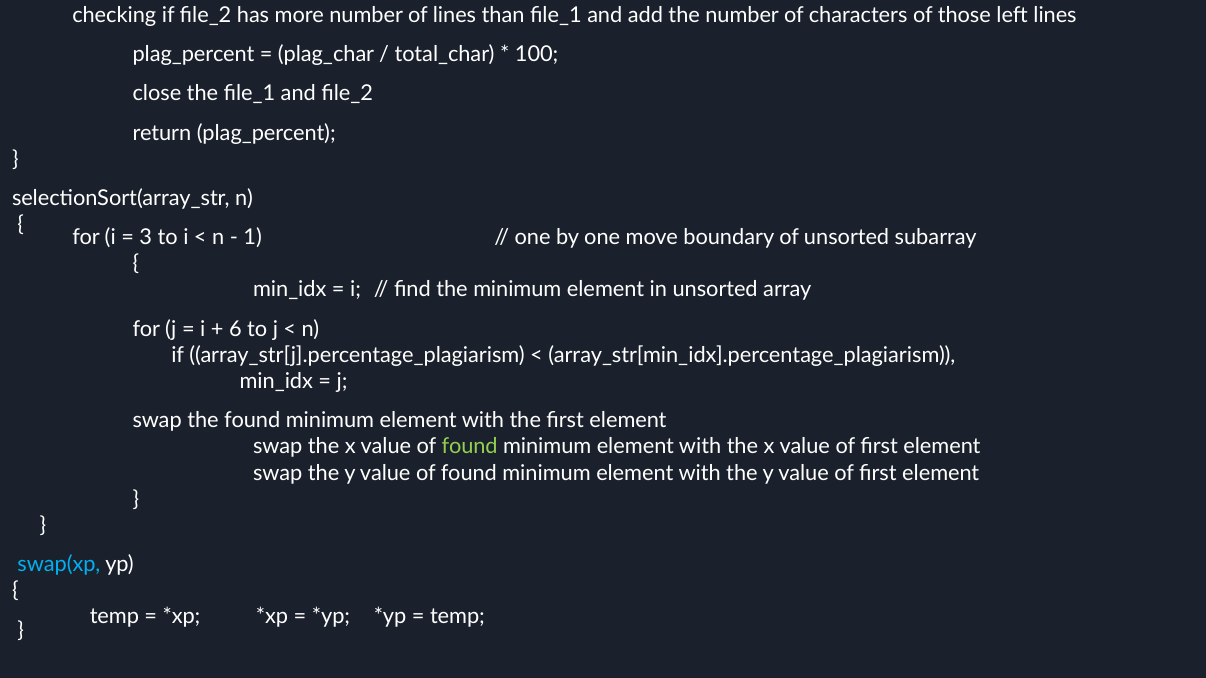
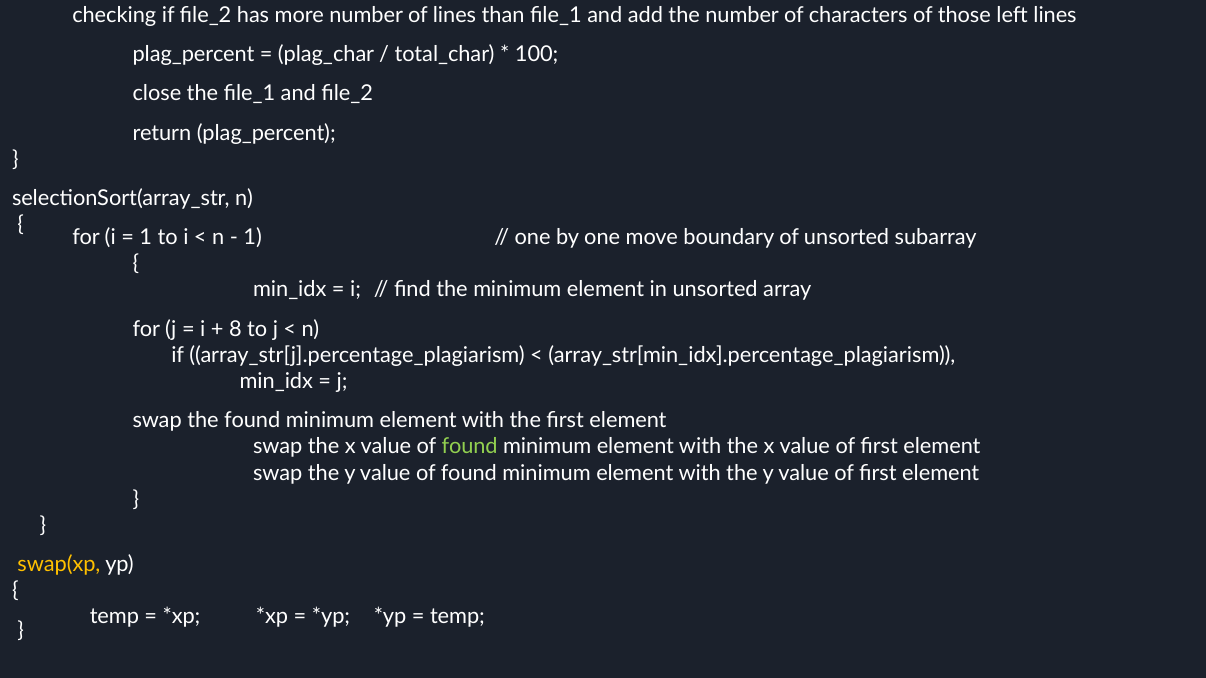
3: 3 -> 1 (146, 238)
6: 6 -> 8 (235, 329)
swap(xp colour: light blue -> yellow (59, 565)
